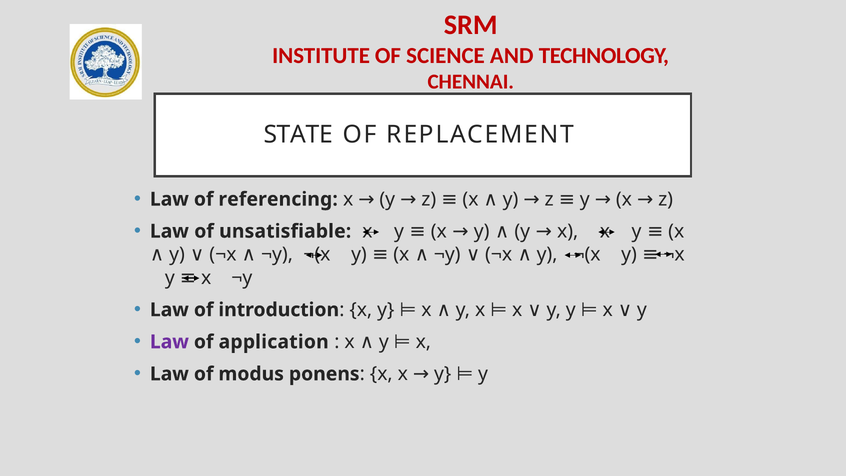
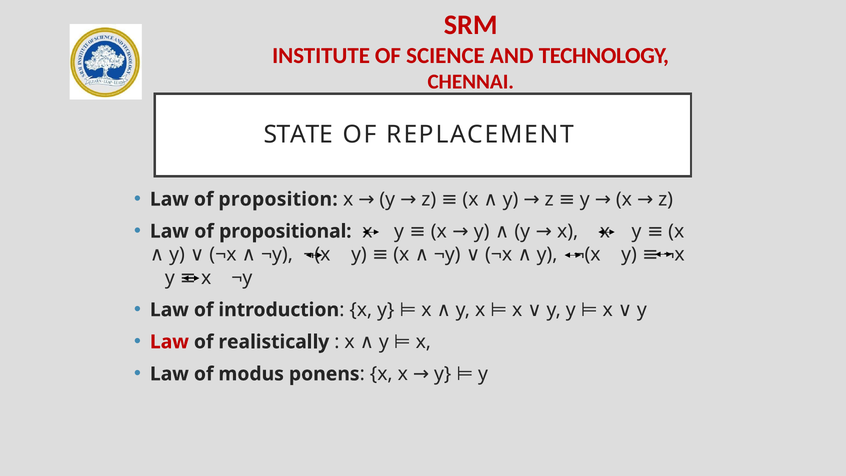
referencing: referencing -> proposition (278, 199)
unsatisfiable: unsatisfiable -> propositional (285, 231)
Law colour: purple -> red (169, 342)
application: application -> realistically (274, 342)
